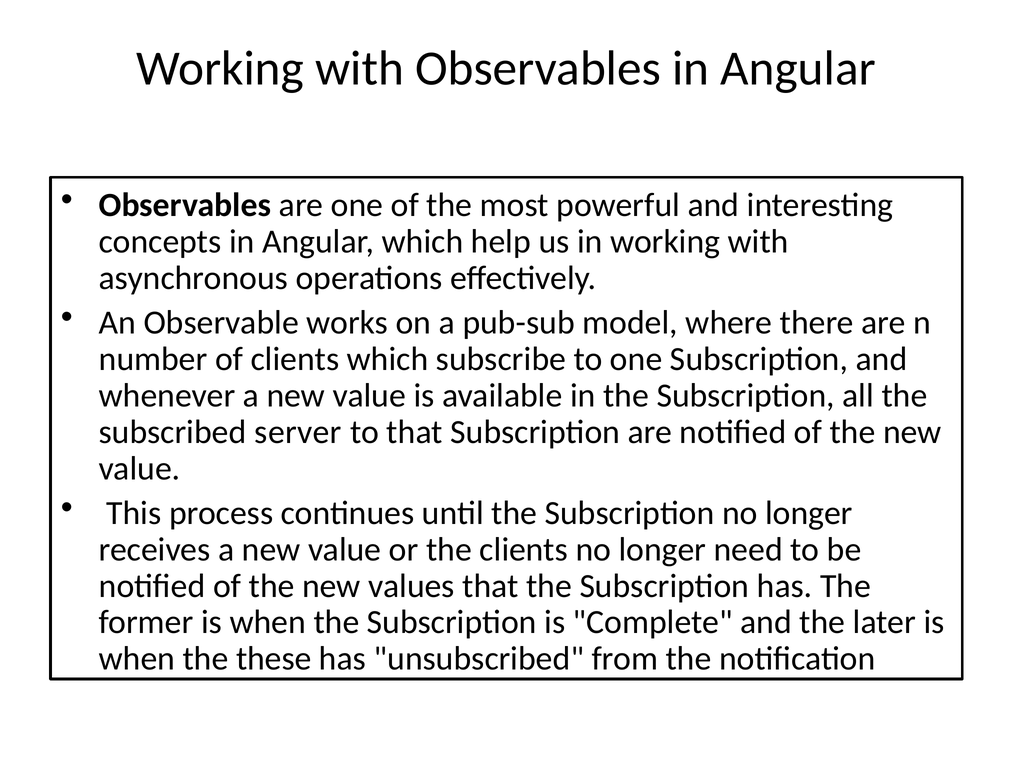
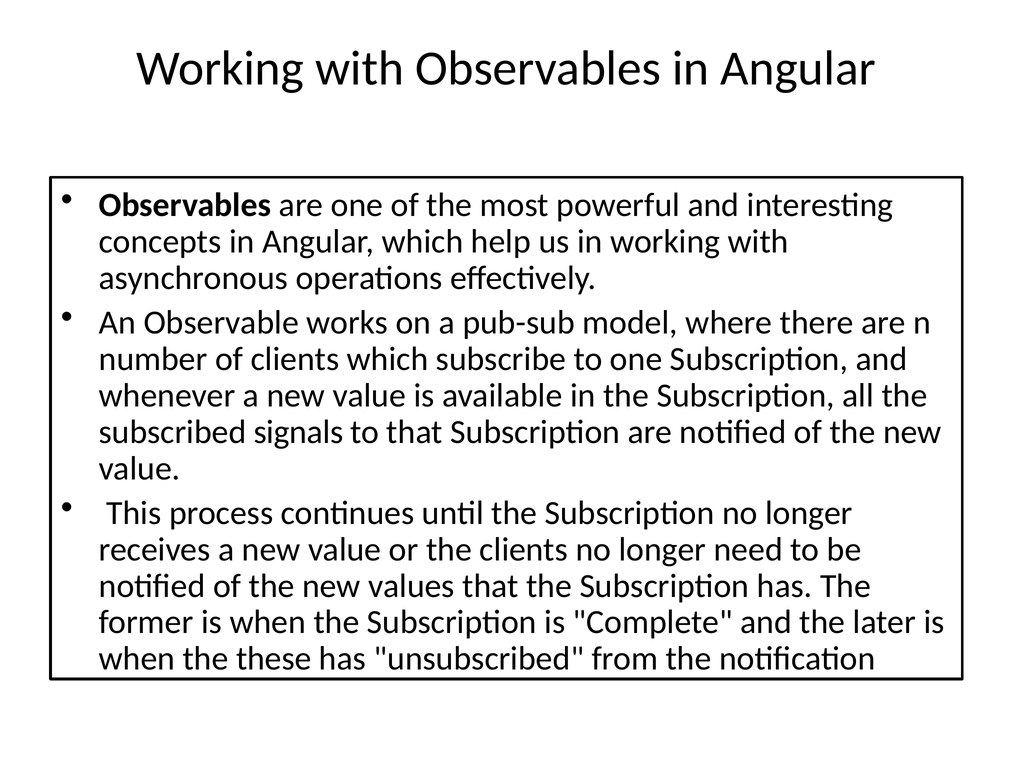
server: server -> signals (298, 432)
